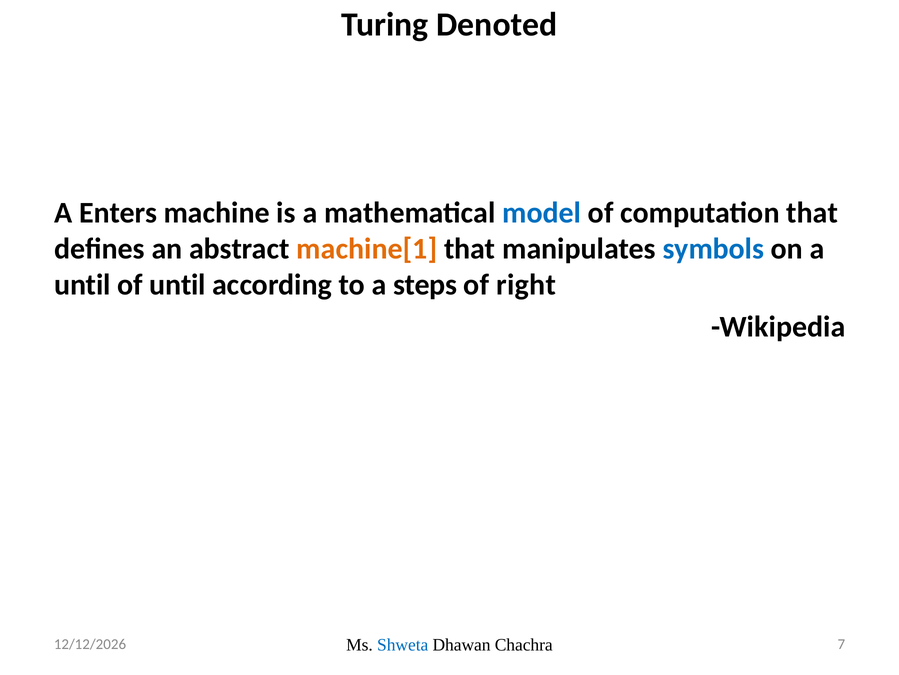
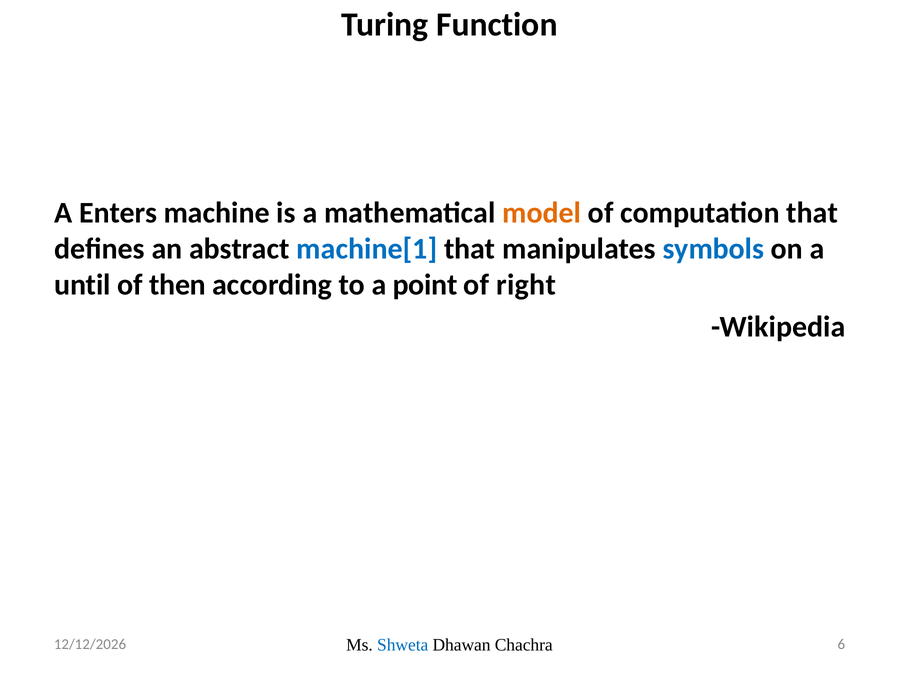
Denoted: Denoted -> Function (497, 24)
model colour: blue -> orange (542, 212)
machine[1 colour: orange -> blue (367, 248)
of until: until -> then (178, 284)
steps: steps -> point (425, 284)
7: 7 -> 6 (841, 644)
